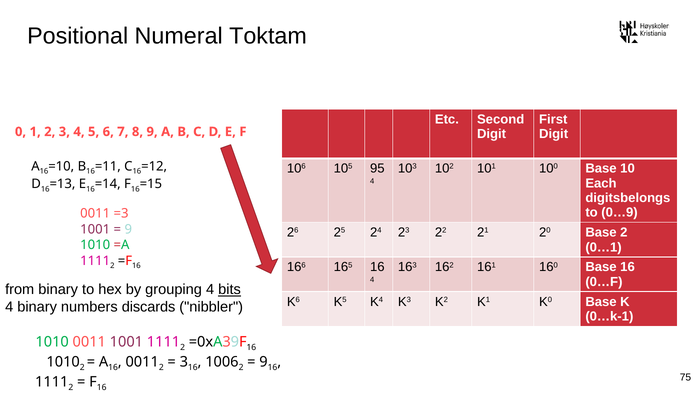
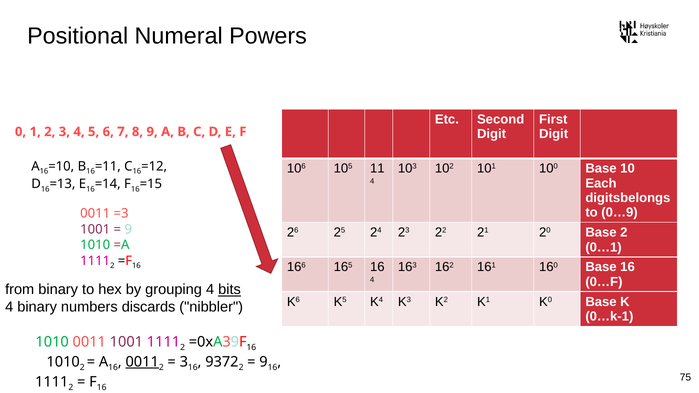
Toktam: Toktam -> Powers (268, 36)
95: 95 -> 11 (377, 169)
0011 underline: none -> present (142, 362)
1006: 1006 -> 9372 (222, 362)
